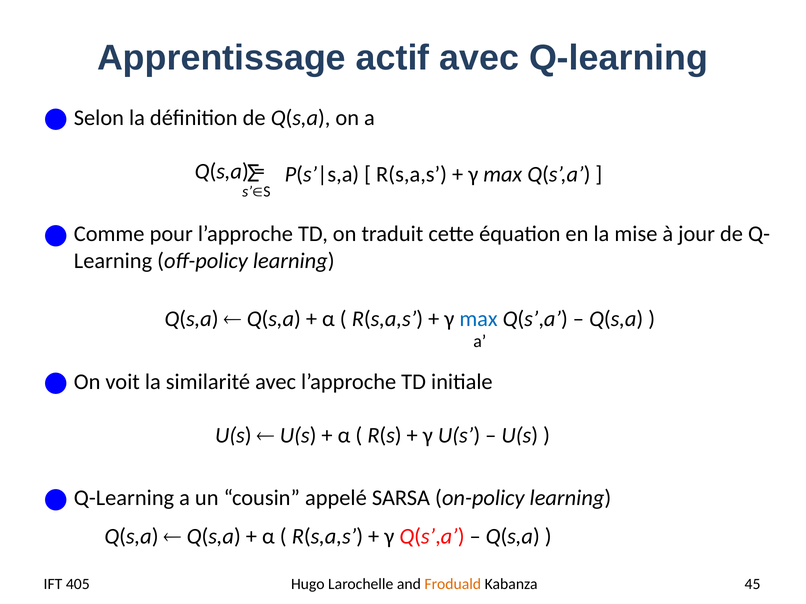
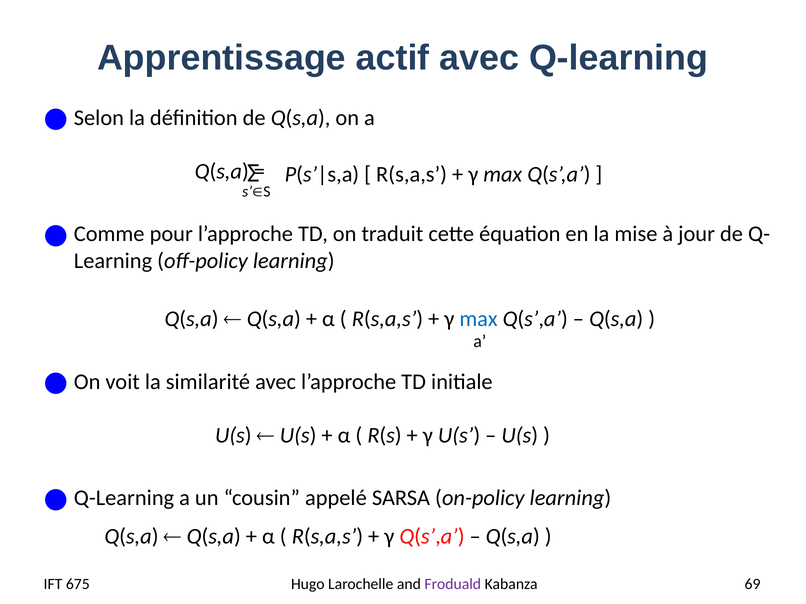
405: 405 -> 675 (78, 585)
Froduald colour: orange -> purple (453, 585)
45: 45 -> 69 (753, 585)
